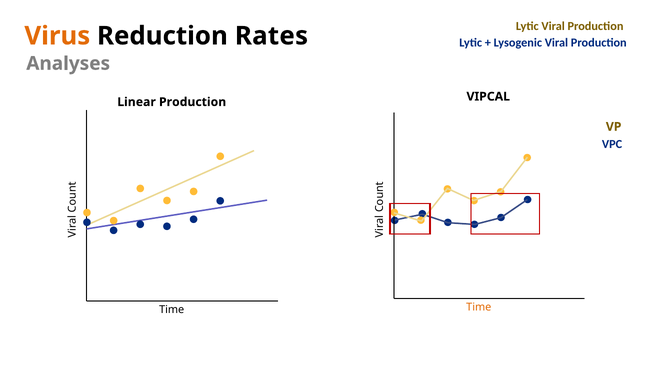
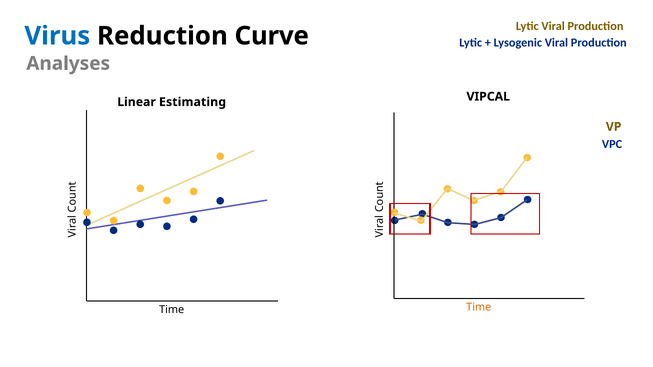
Virus colour: orange -> blue (57, 36)
Rates: Rates -> Curve (272, 36)
Linear Production: Production -> Estimating (193, 102)
